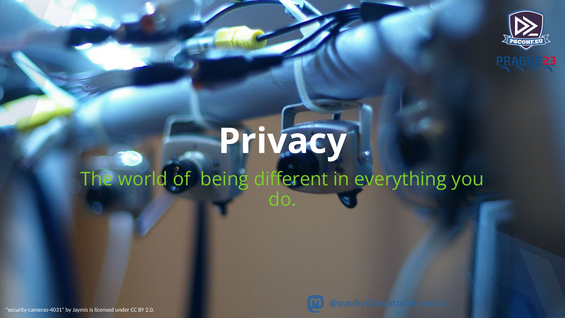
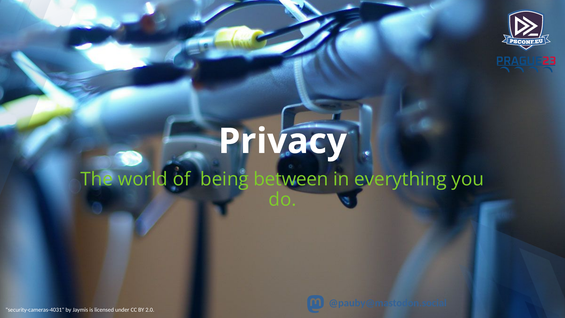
different: different -> between (291, 179)
